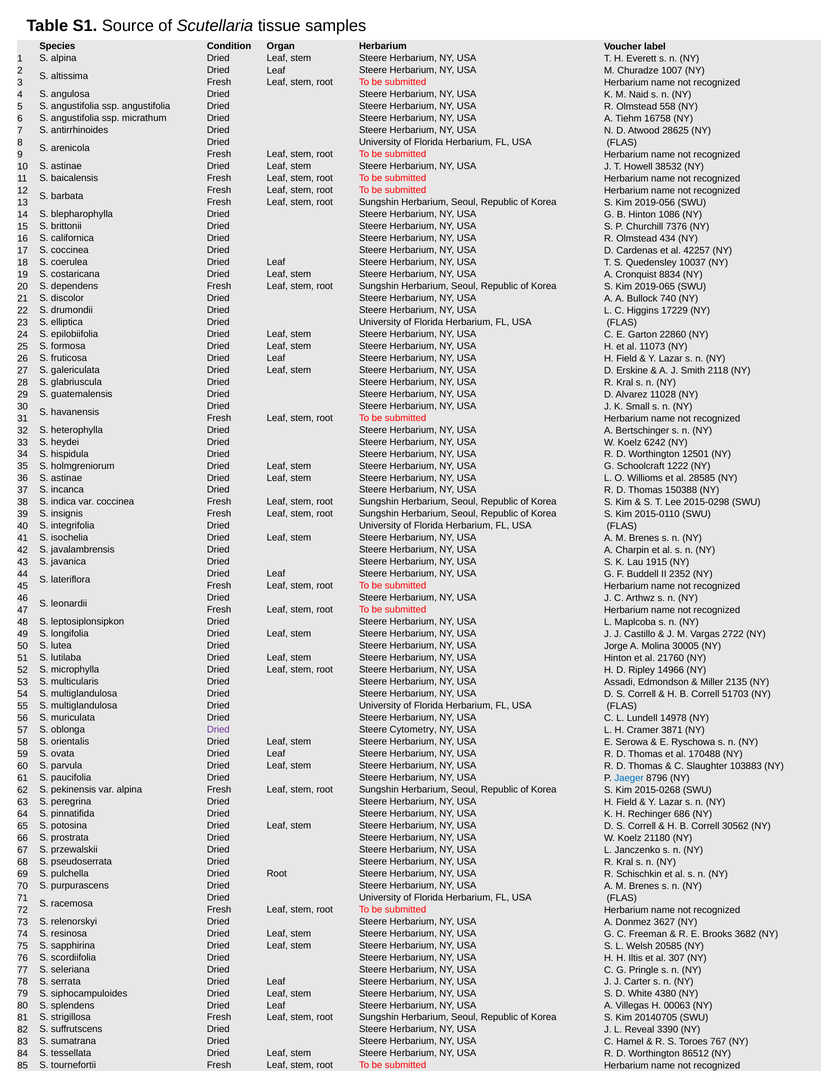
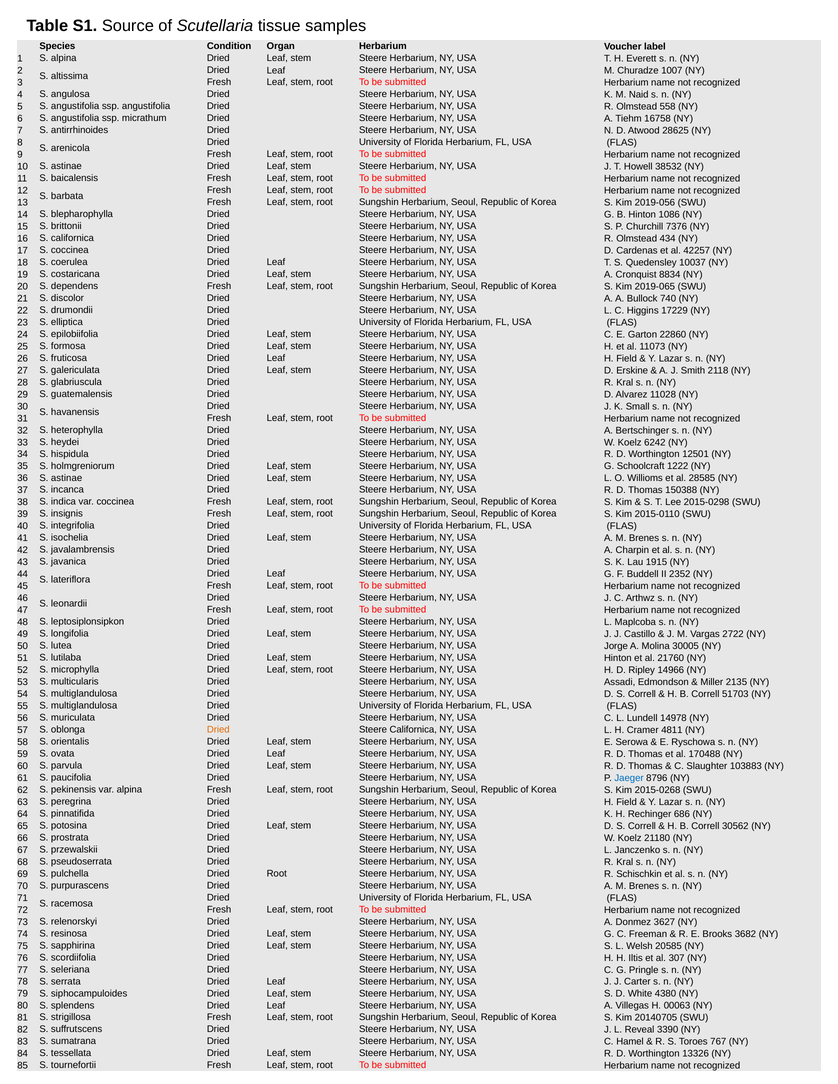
Dried colour: purple -> orange (218, 730)
Steere Cytometry: Cytometry -> Californica (413, 730)
3871: 3871 -> 4811 (672, 730)
86512: 86512 -> 13326 (696, 1054)
